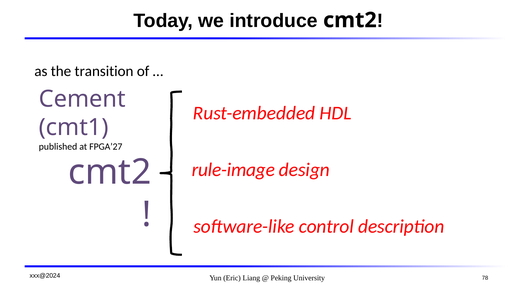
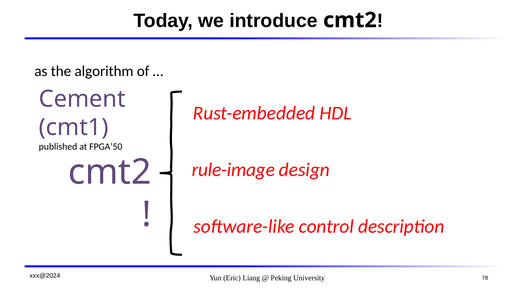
transition: transition -> algorithm (104, 71)
FPGA’27: FPGA’27 -> FPGA’50 (106, 147)
